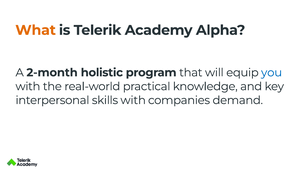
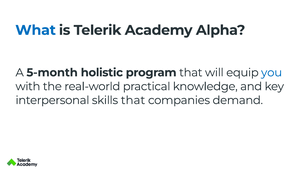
What colour: orange -> blue (36, 30)
2-month: 2-month -> 5-month (52, 73)
skills with: with -> that (133, 100)
